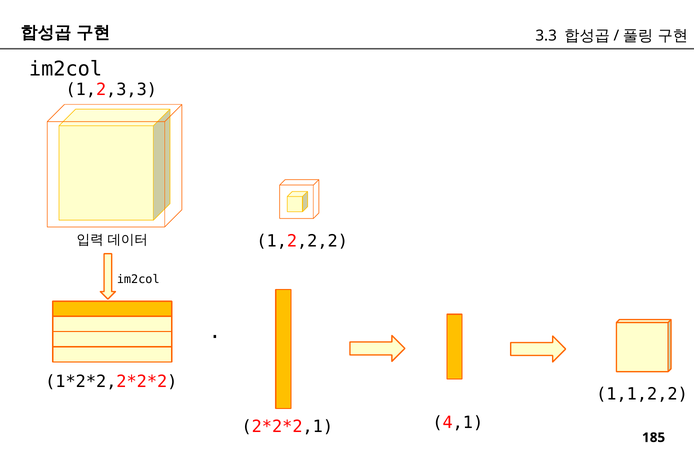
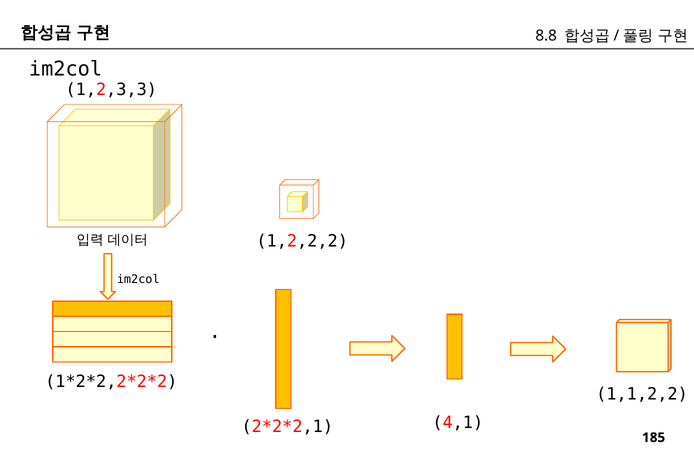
3.3: 3.3 -> 8.8 (546, 36)
